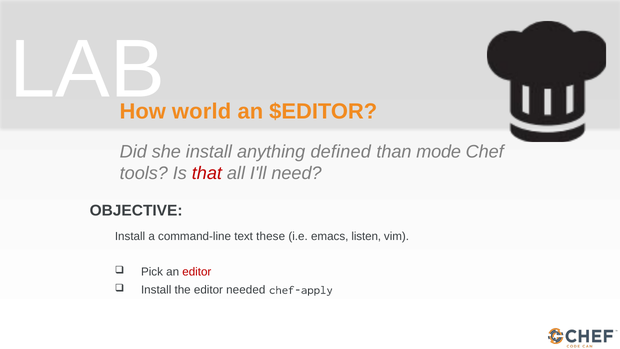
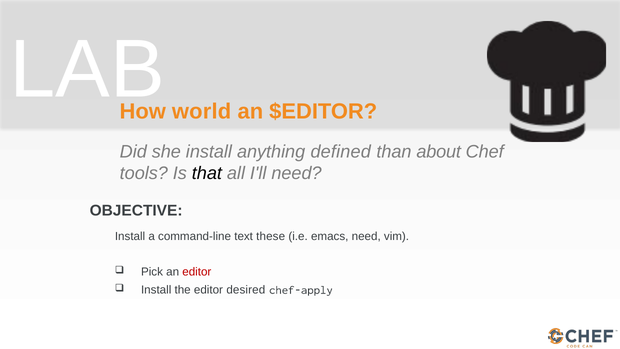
mode: mode -> about (439, 152)
that colour: red -> black (207, 173)
emacs listen: listen -> need (366, 236)
needed: needed -> desired (246, 290)
